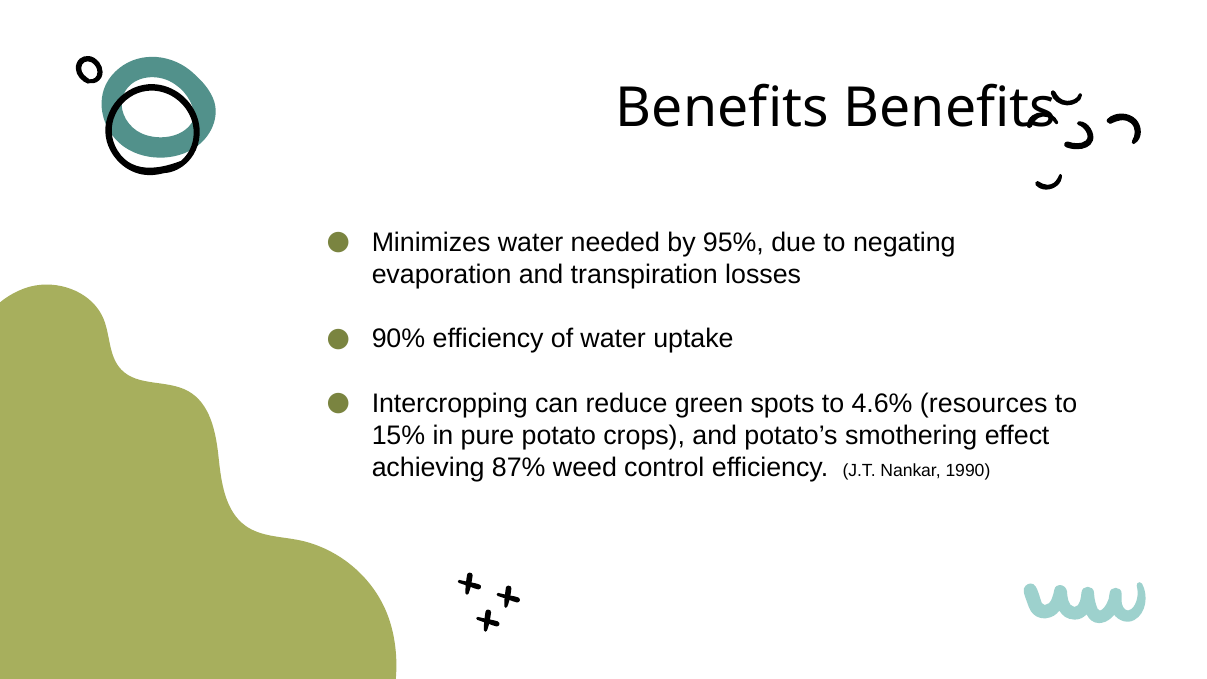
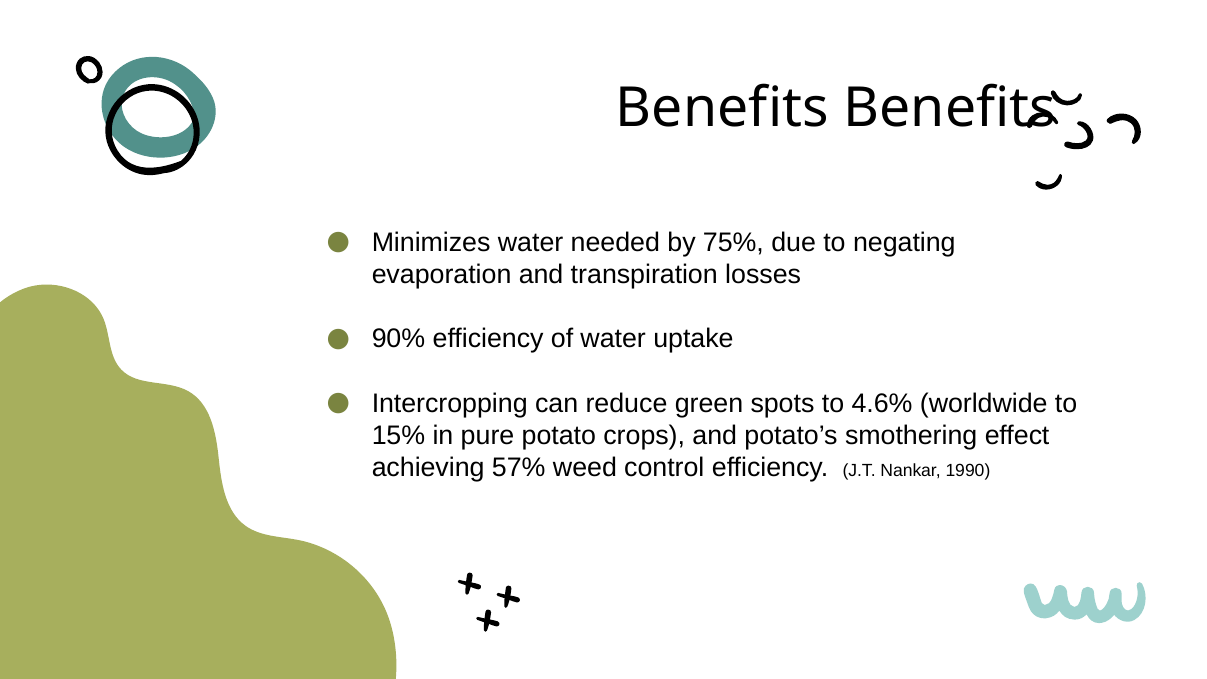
95%: 95% -> 75% (733, 242)
resources: resources -> worldwide (984, 403)
87%: 87% -> 57% (519, 468)
